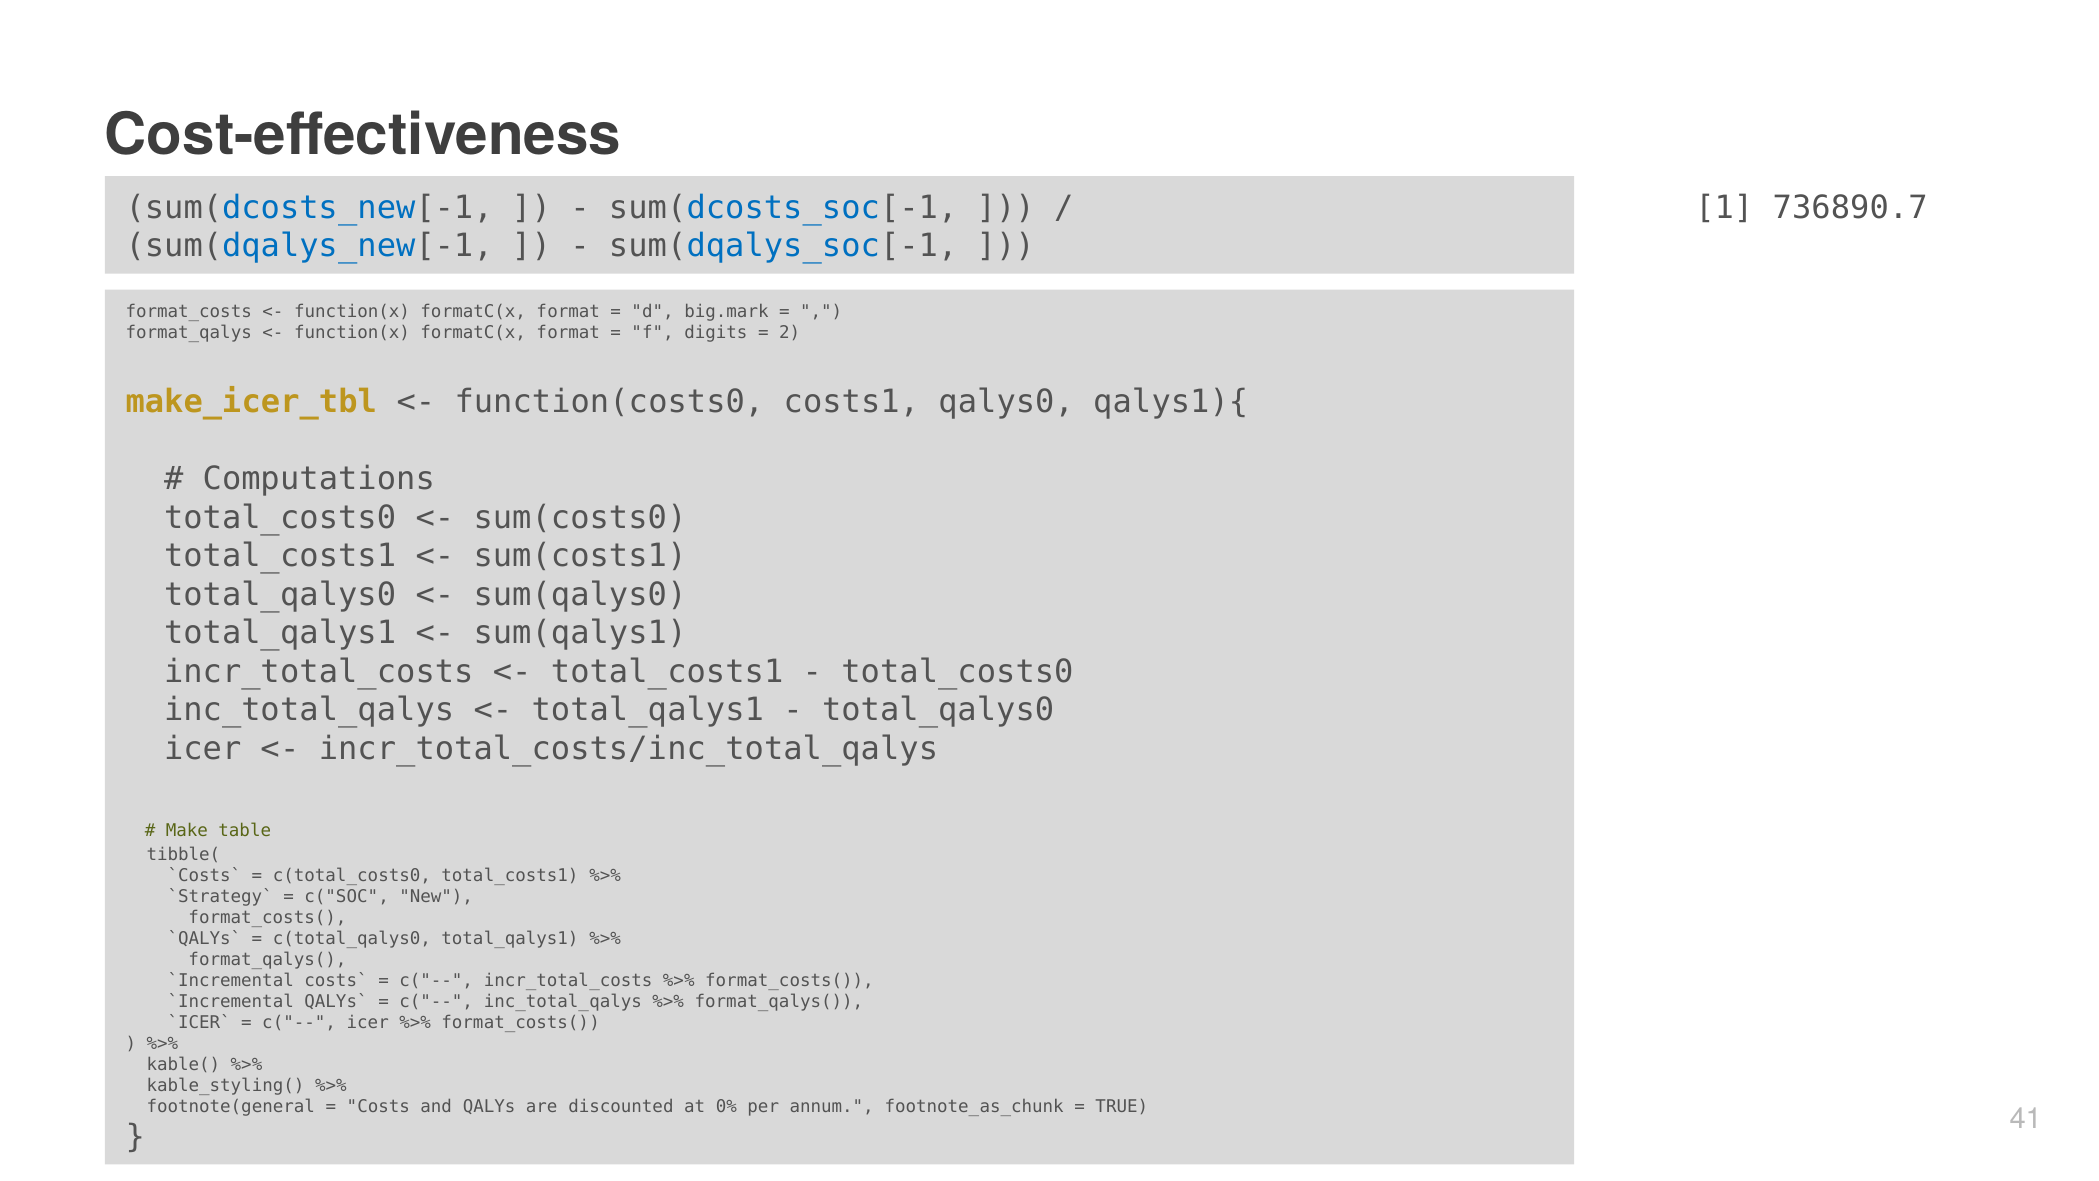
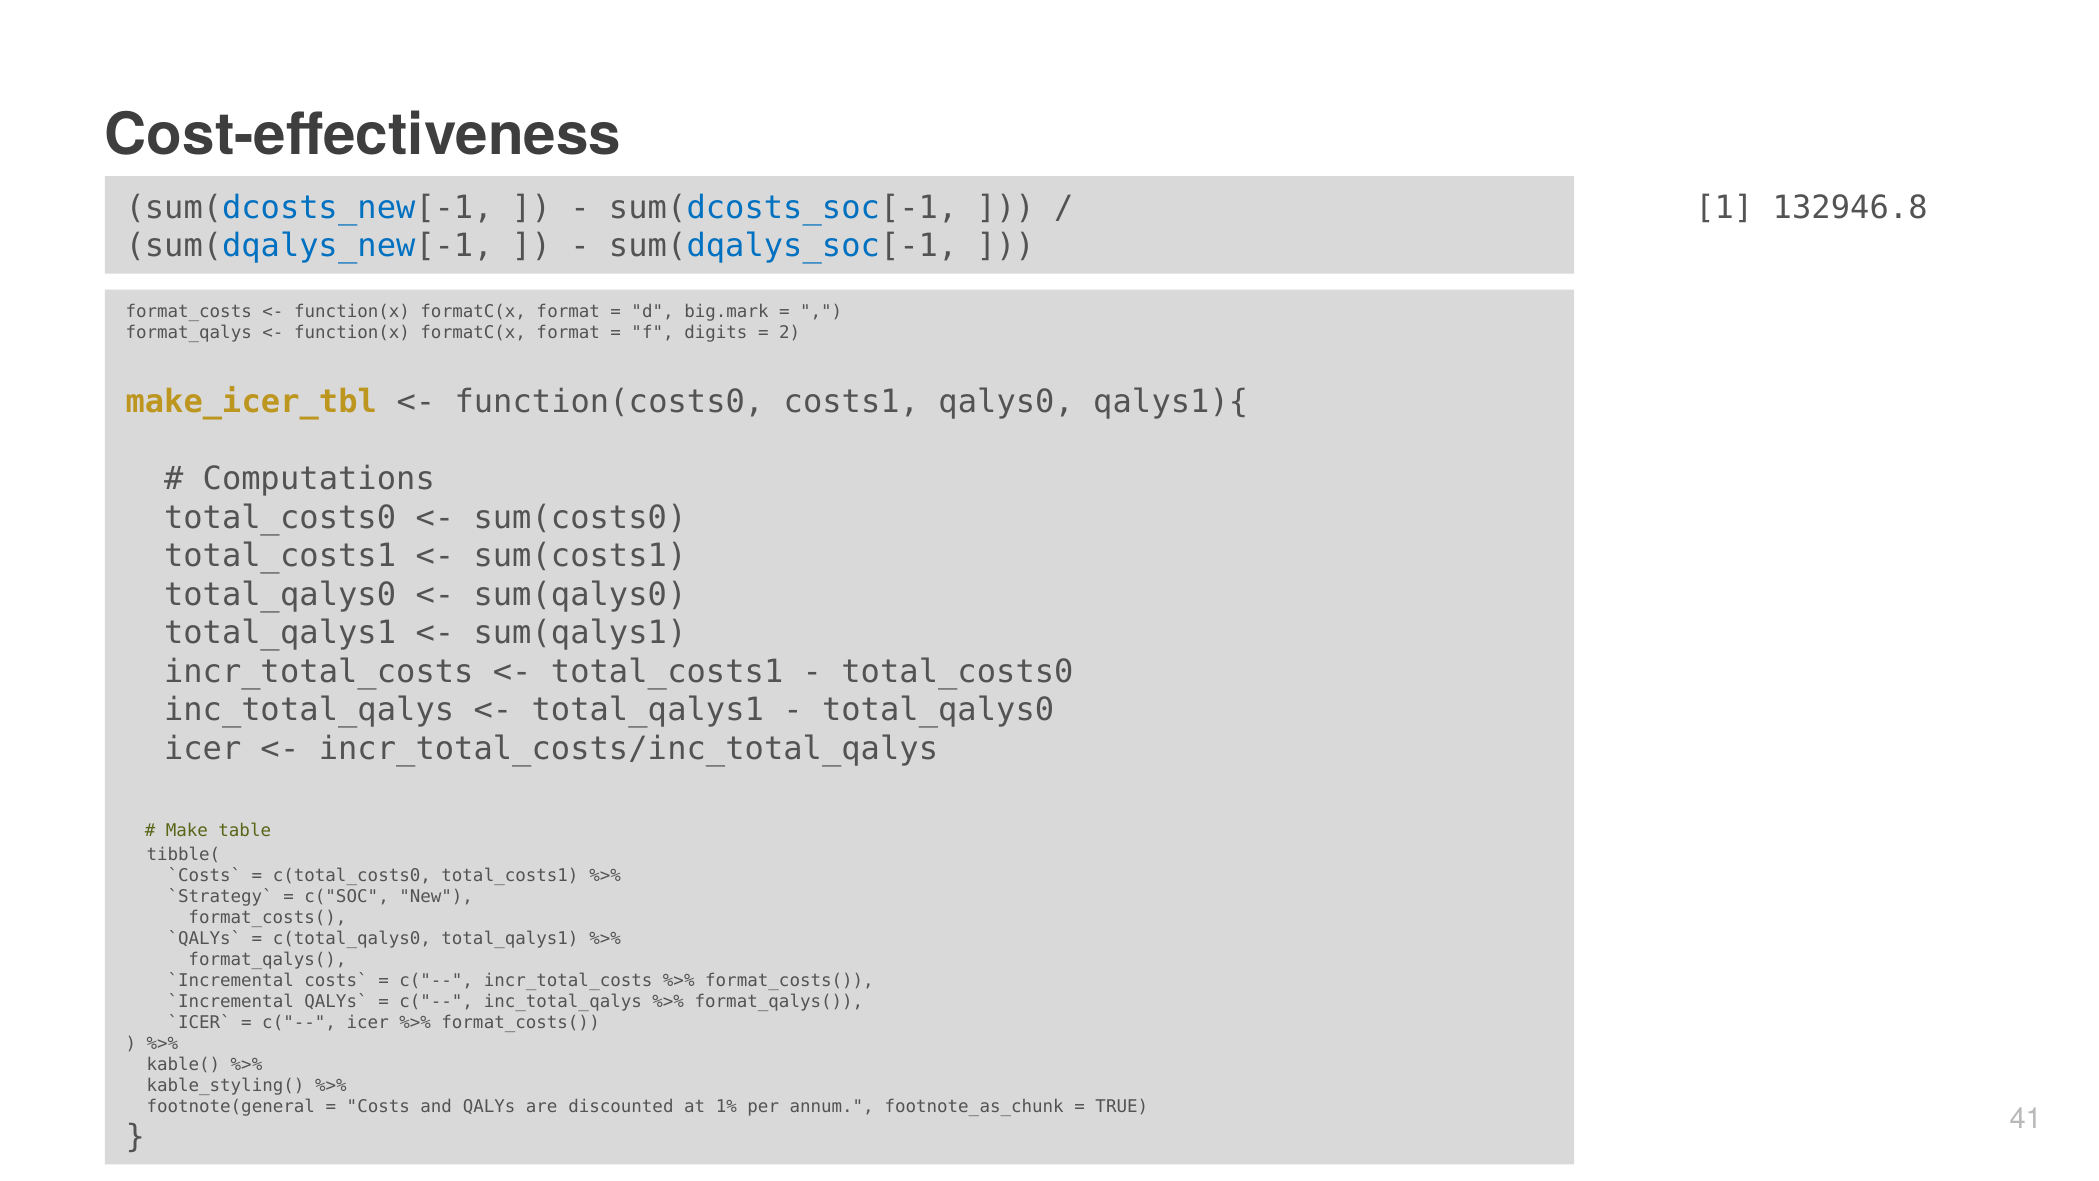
736890.7: 736890.7 -> 132946.8 (1850, 208)
0%: 0% -> 1% (726, 1106)
